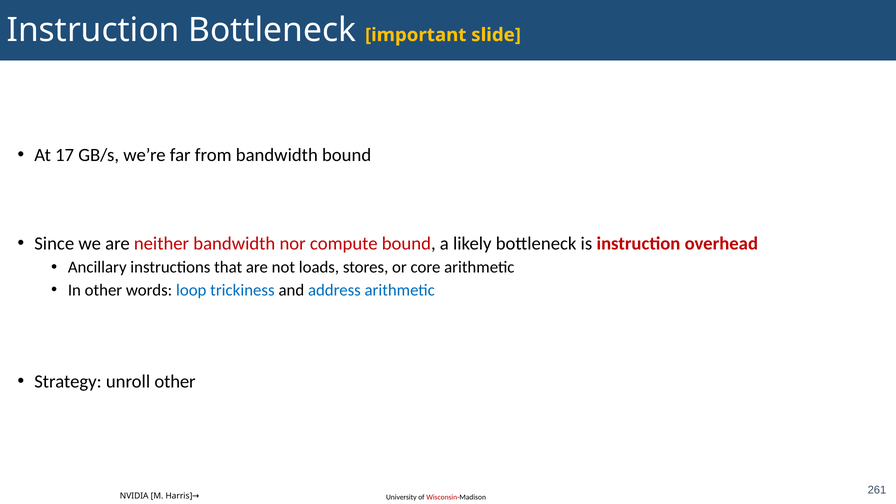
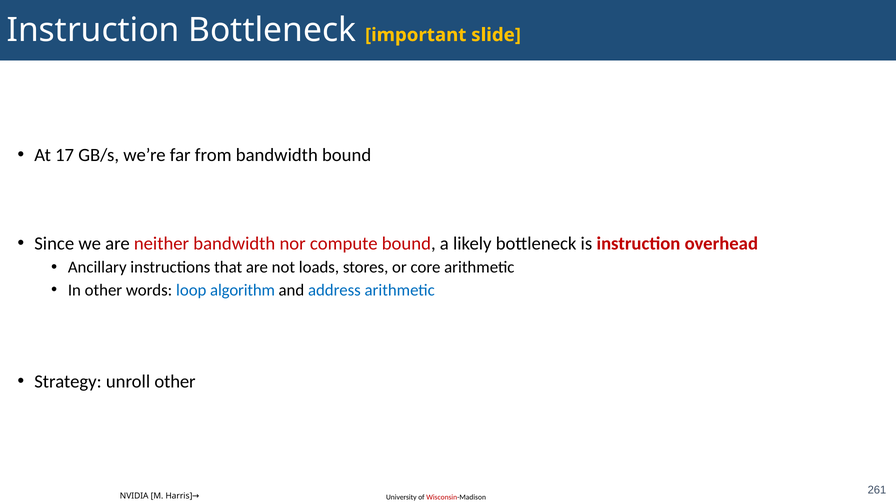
trickiness: trickiness -> algorithm (243, 290)
